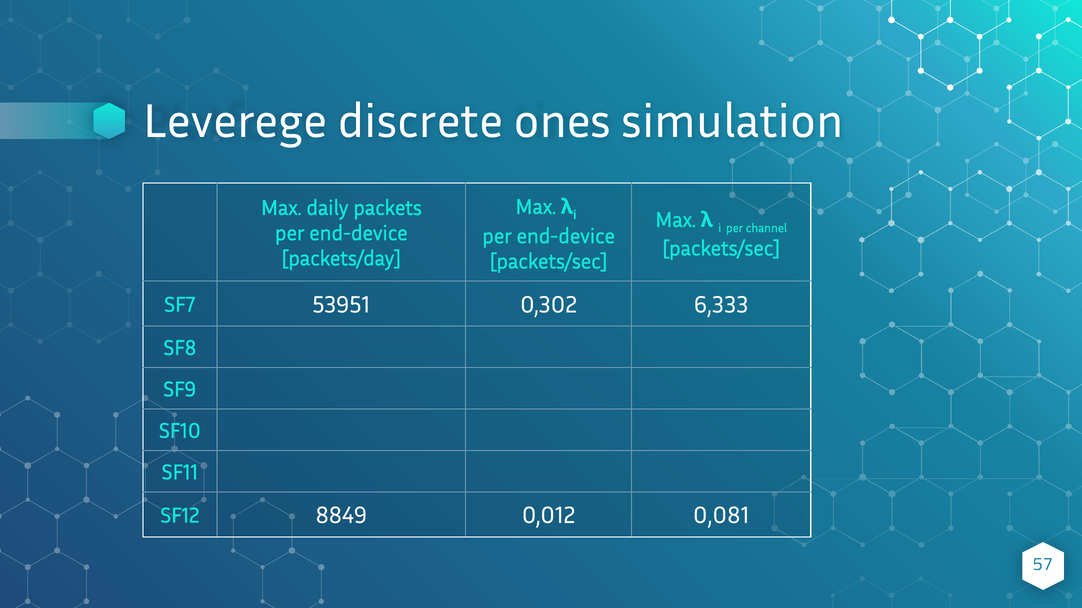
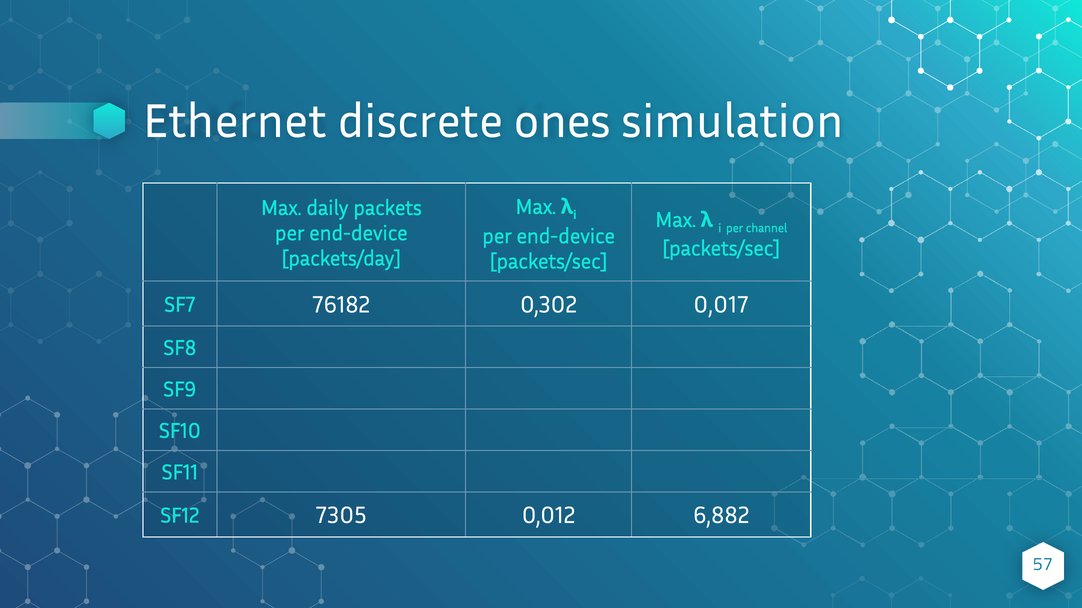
Leverege: Leverege -> Ethernet (235, 122)
53951: 53951 -> 76182 (341, 305)
6,333: 6,333 -> 0,017 (721, 305)
8849: 8849 -> 7305 (341, 516)
0,081: 0,081 -> 6,882 (721, 516)
